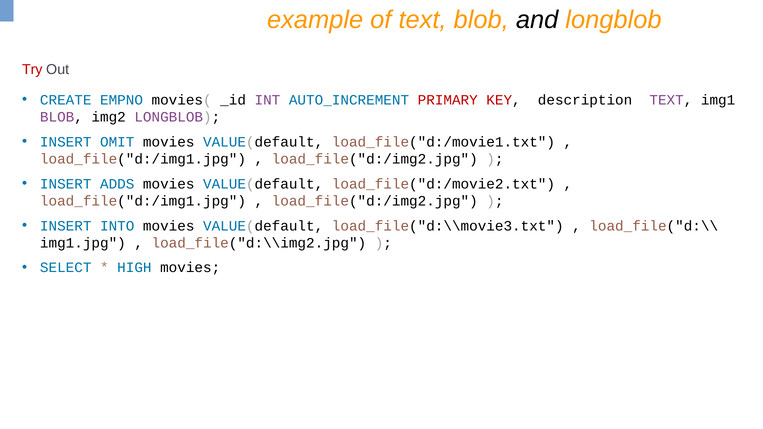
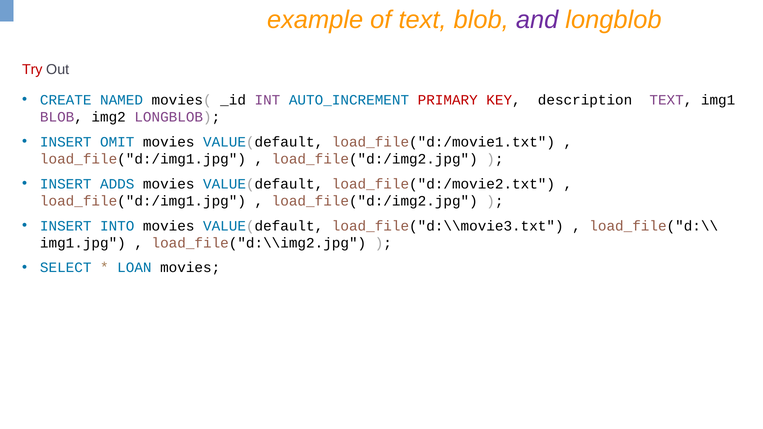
and colour: black -> purple (537, 20)
EMPNO: EMPNO -> NAMED (122, 100)
HIGH: HIGH -> LOAN (134, 268)
